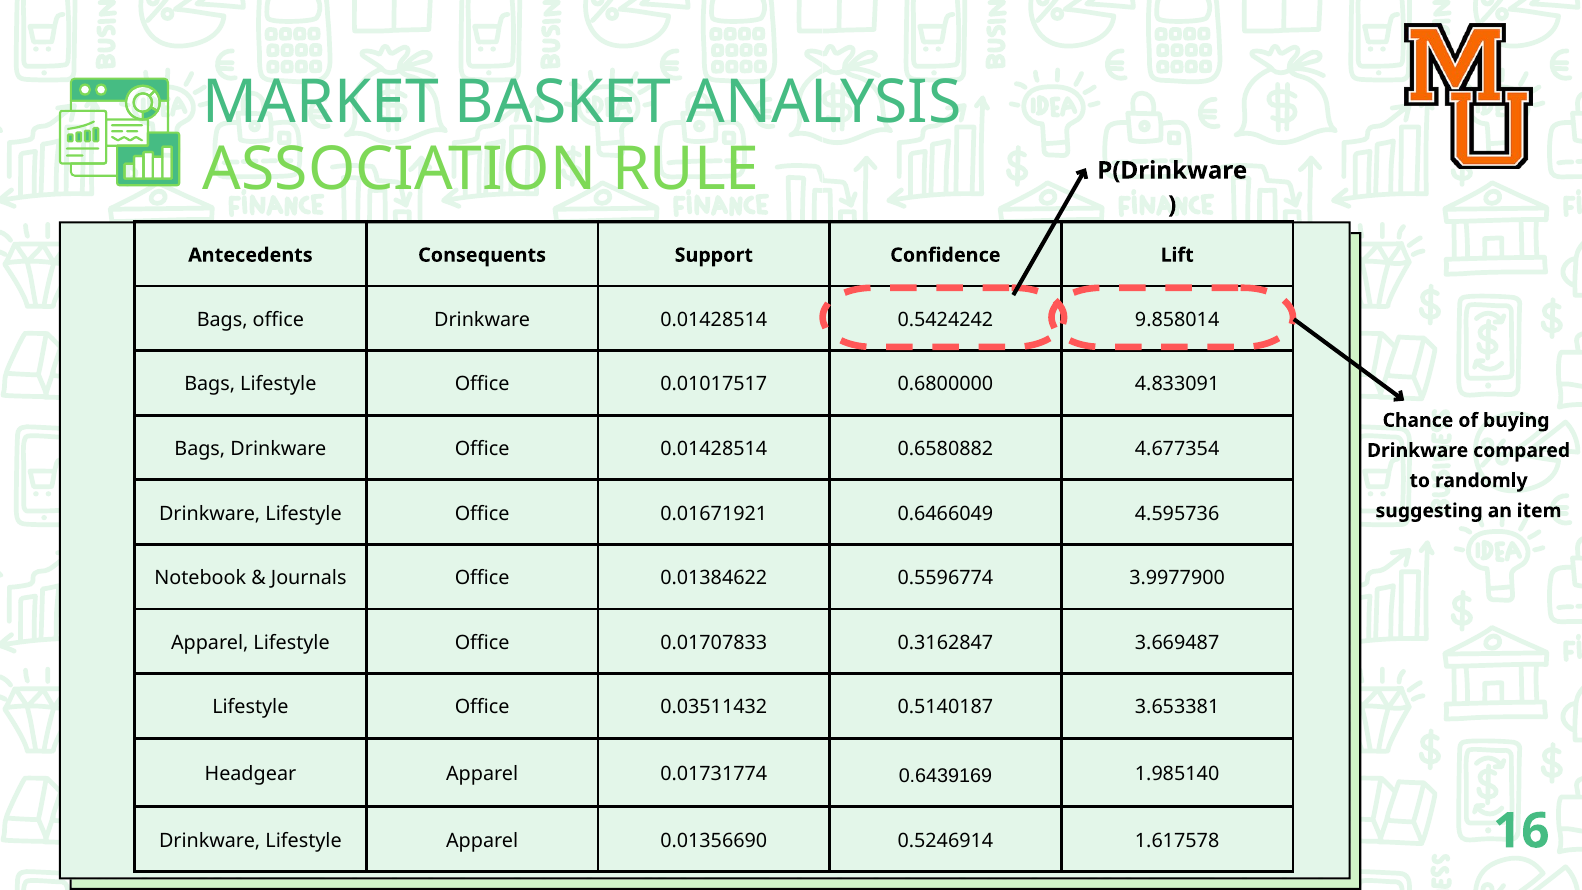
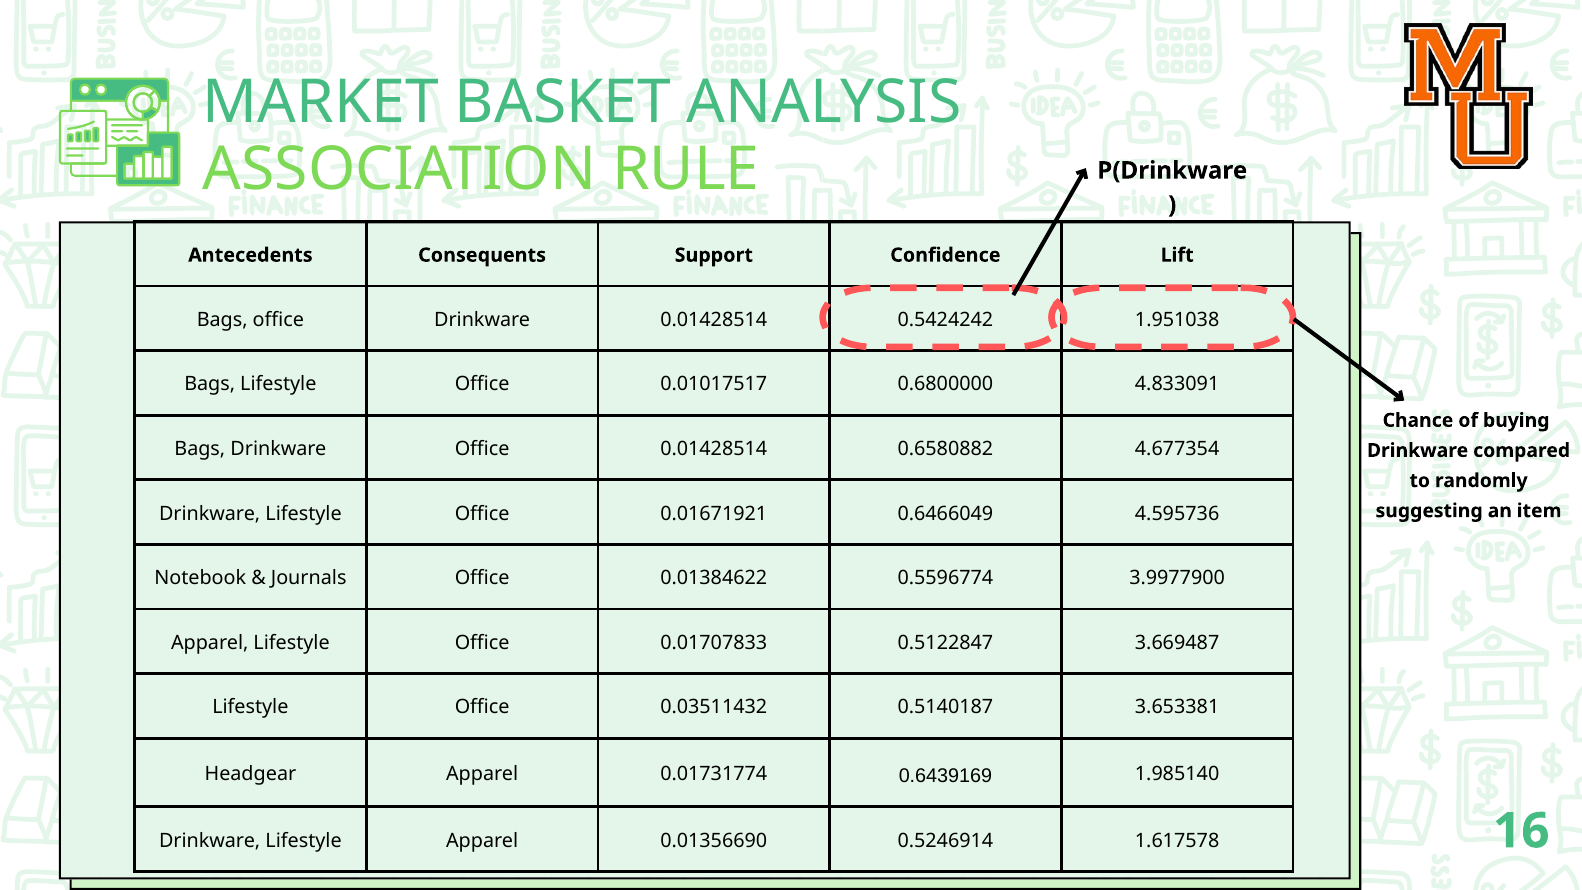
9.858014: 9.858014 -> 1.951038 (1177, 320)
0.3162847: 0.3162847 -> 0.5122847 (945, 643)
